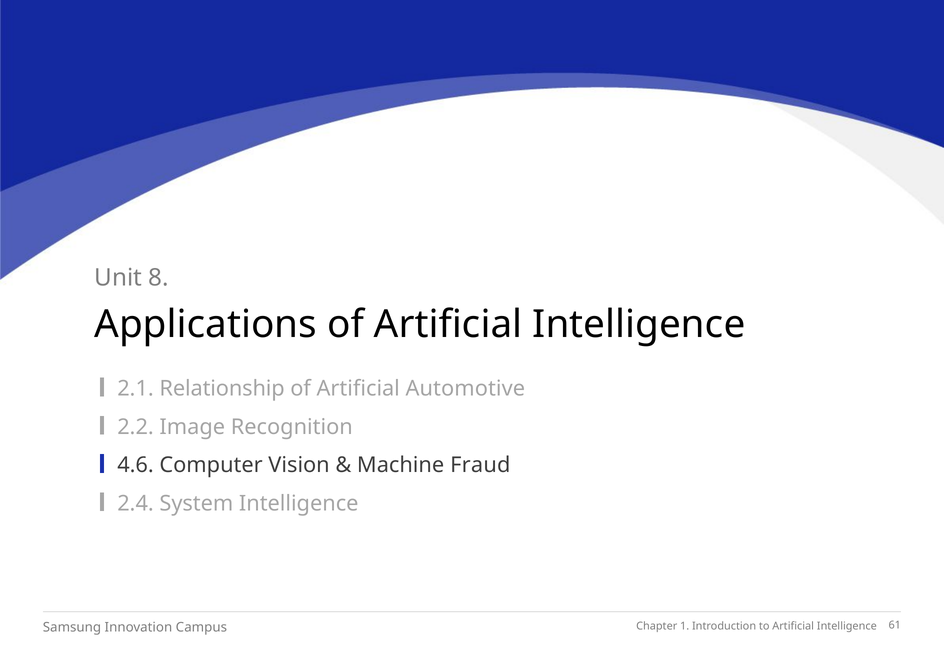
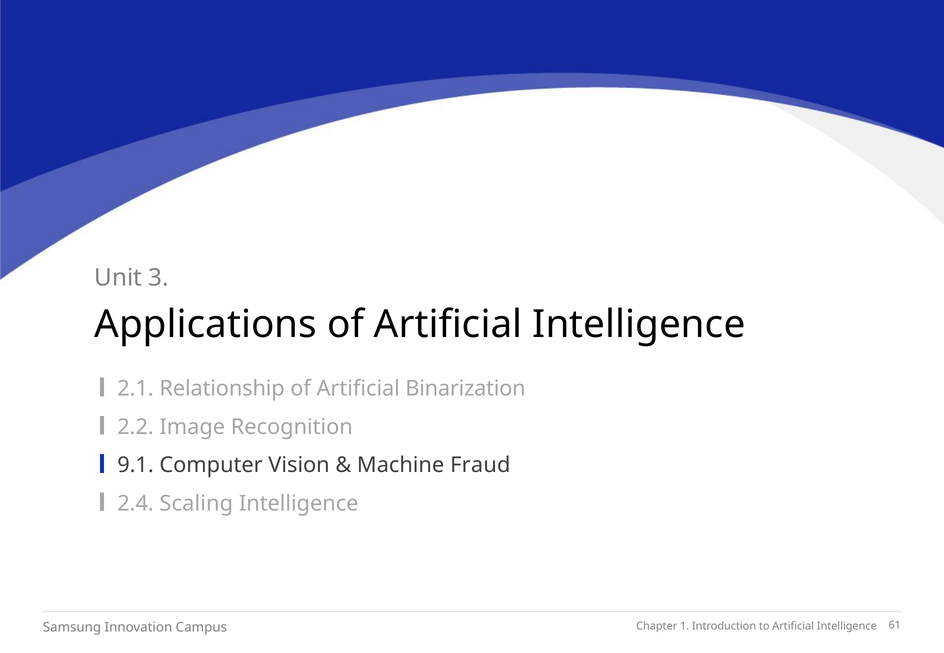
8: 8 -> 3 (159, 278)
Automotive: Automotive -> Binarization (465, 389)
4.6: 4.6 -> 9.1 (136, 466)
System: System -> Scaling (196, 504)
